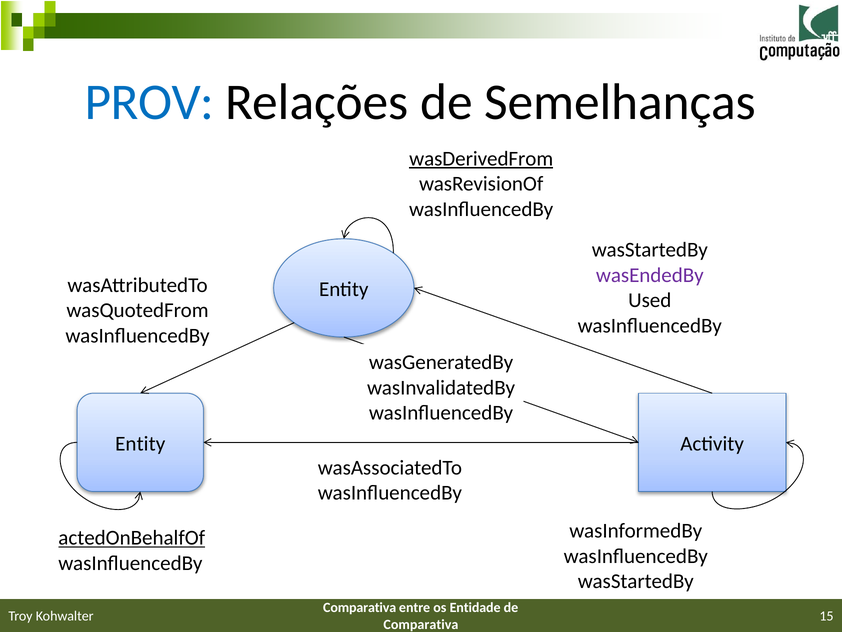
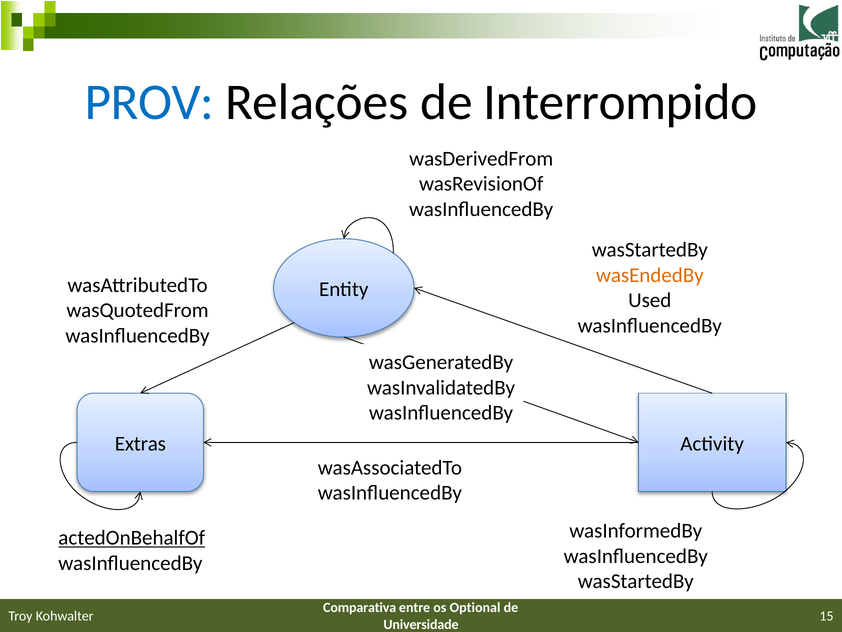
Semelhanças: Semelhanças -> Interrompido (620, 102)
wasDerivedFrom underline: present -> none (481, 159)
wasEndedBy colour: purple -> orange (650, 275)
Entity: Entity -> Extras (140, 443)
Entidade: Entidade -> Optional (475, 607)
Comparativa: Comparativa -> Universidade (421, 624)
